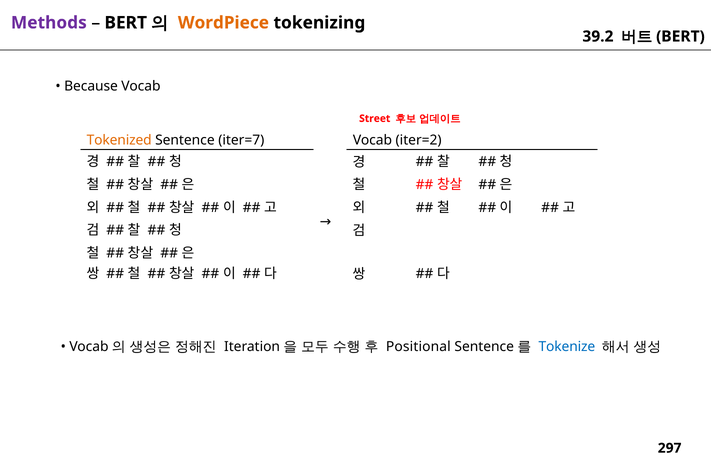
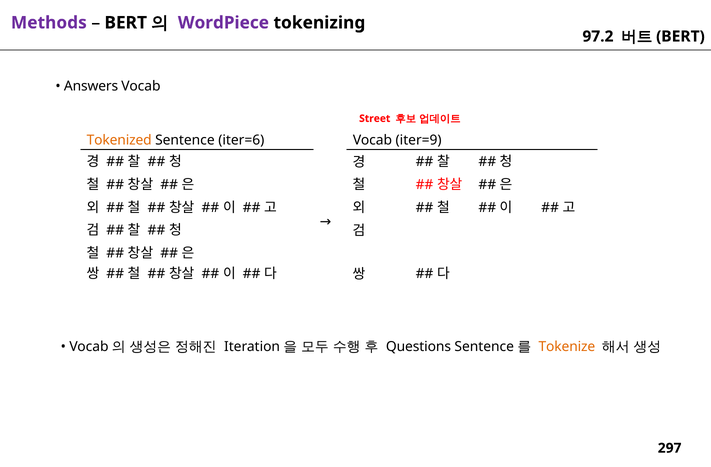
WordPiece colour: orange -> purple (223, 23)
39.2: 39.2 -> 97.2 (598, 36)
Because: Because -> Answers (91, 86)
iter=7: iter=7 -> iter=6 (241, 140)
iter=2: iter=2 -> iter=9 (419, 140)
Positional: Positional -> Questions (418, 347)
Tokenize colour: blue -> orange (567, 347)
